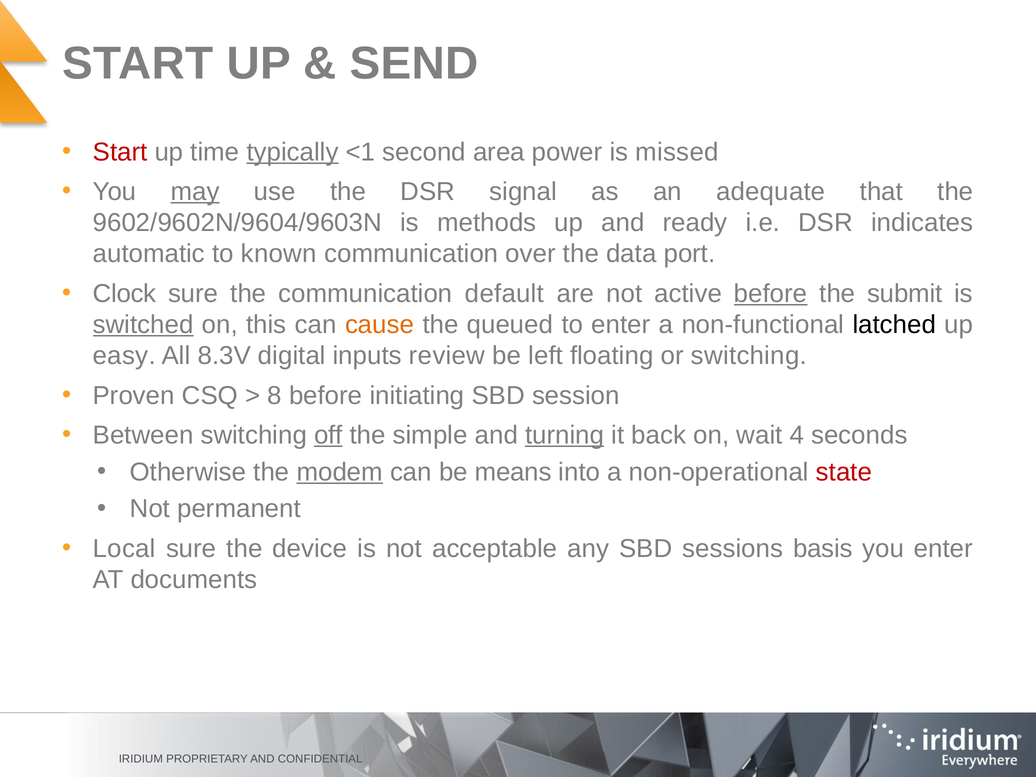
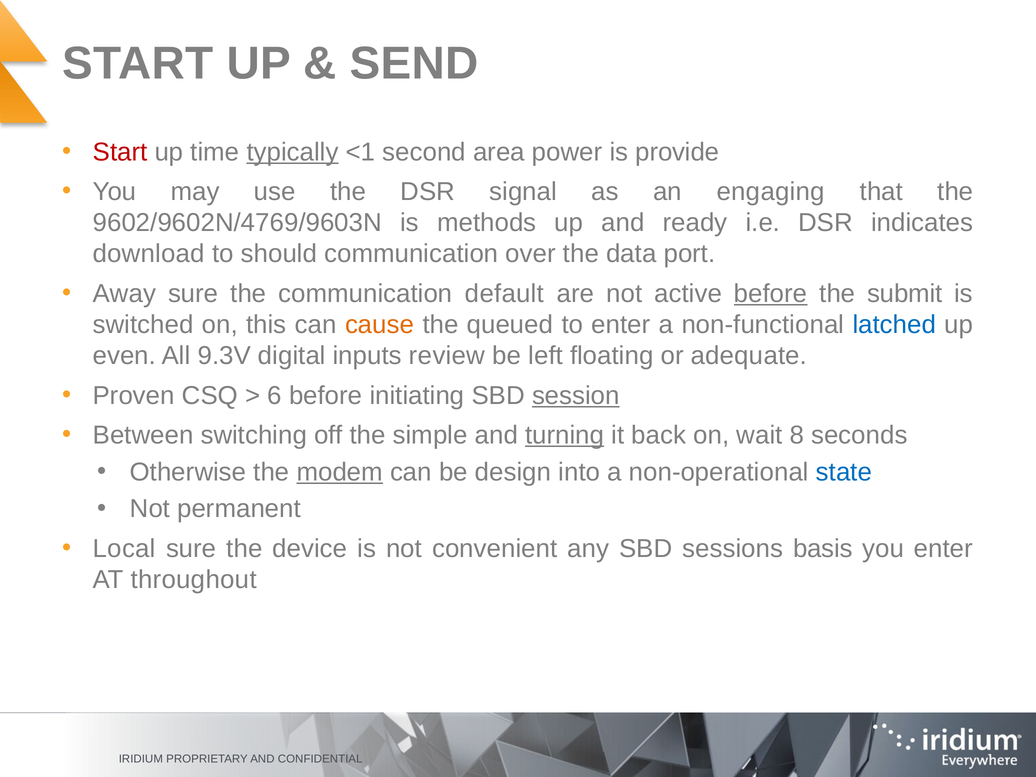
missed: missed -> provide (677, 152)
may underline: present -> none (195, 192)
adequate: adequate -> engaging (771, 192)
9602/9602N/9604/9603N: 9602/9602N/9604/9603N -> 9602/9602N/4769/9603N (237, 223)
automatic: automatic -> download (149, 254)
known: known -> should (279, 254)
Clock: Clock -> Away (124, 294)
switched underline: present -> none (143, 325)
latched colour: black -> blue (894, 325)
easy: easy -> even (124, 356)
8.3V: 8.3V -> 9.3V (224, 356)
or switching: switching -> adequate (749, 356)
8: 8 -> 6 (275, 396)
session underline: none -> present (576, 396)
off underline: present -> none (328, 435)
4: 4 -> 8 (797, 435)
means: means -> design (513, 472)
state colour: red -> blue (844, 472)
acceptable: acceptable -> convenient (495, 549)
documents: documents -> throughout (194, 580)
